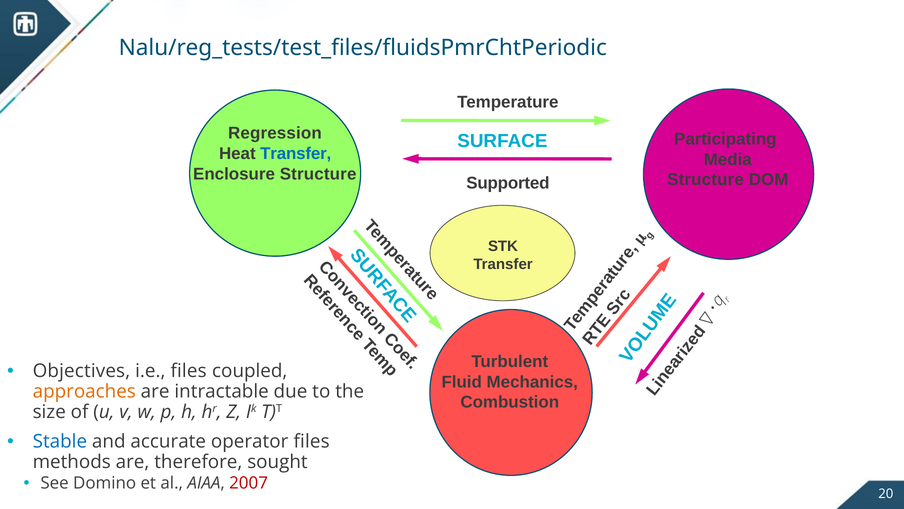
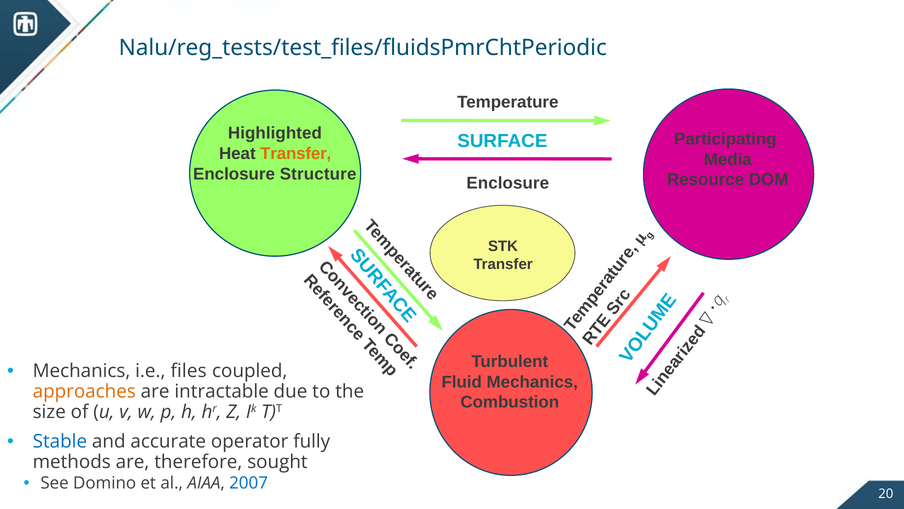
Regression: Regression -> Highlighted (275, 133)
Transfer colour: blue -> orange (296, 154)
Structure: Structure -> Resource (706, 180)
Supported: Supported -> Enclosure (508, 183)
Objectives: Objectives -> Mechanics (81, 371)
operator files: files -> fully (312, 441)
2007 colour: red -> blue (249, 483)
